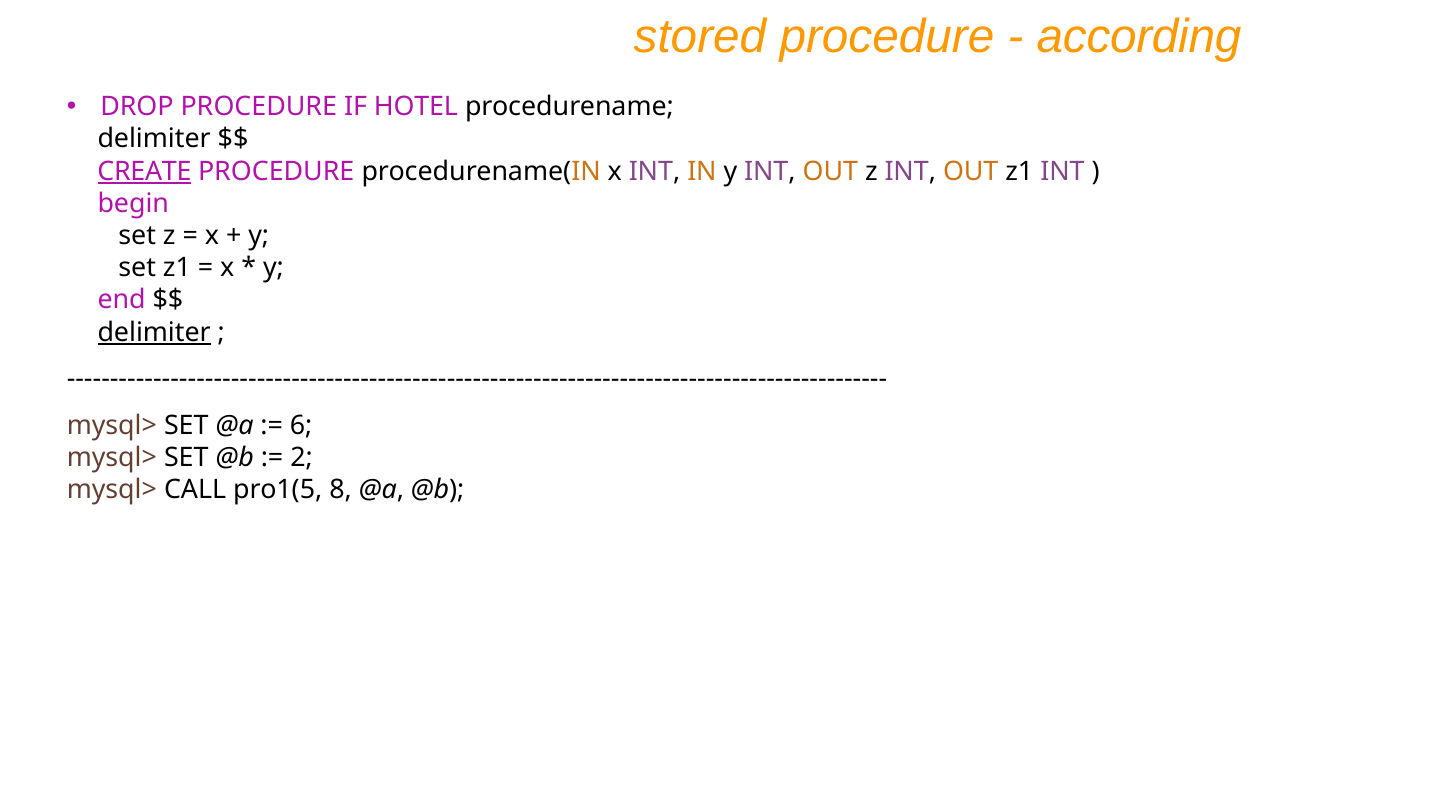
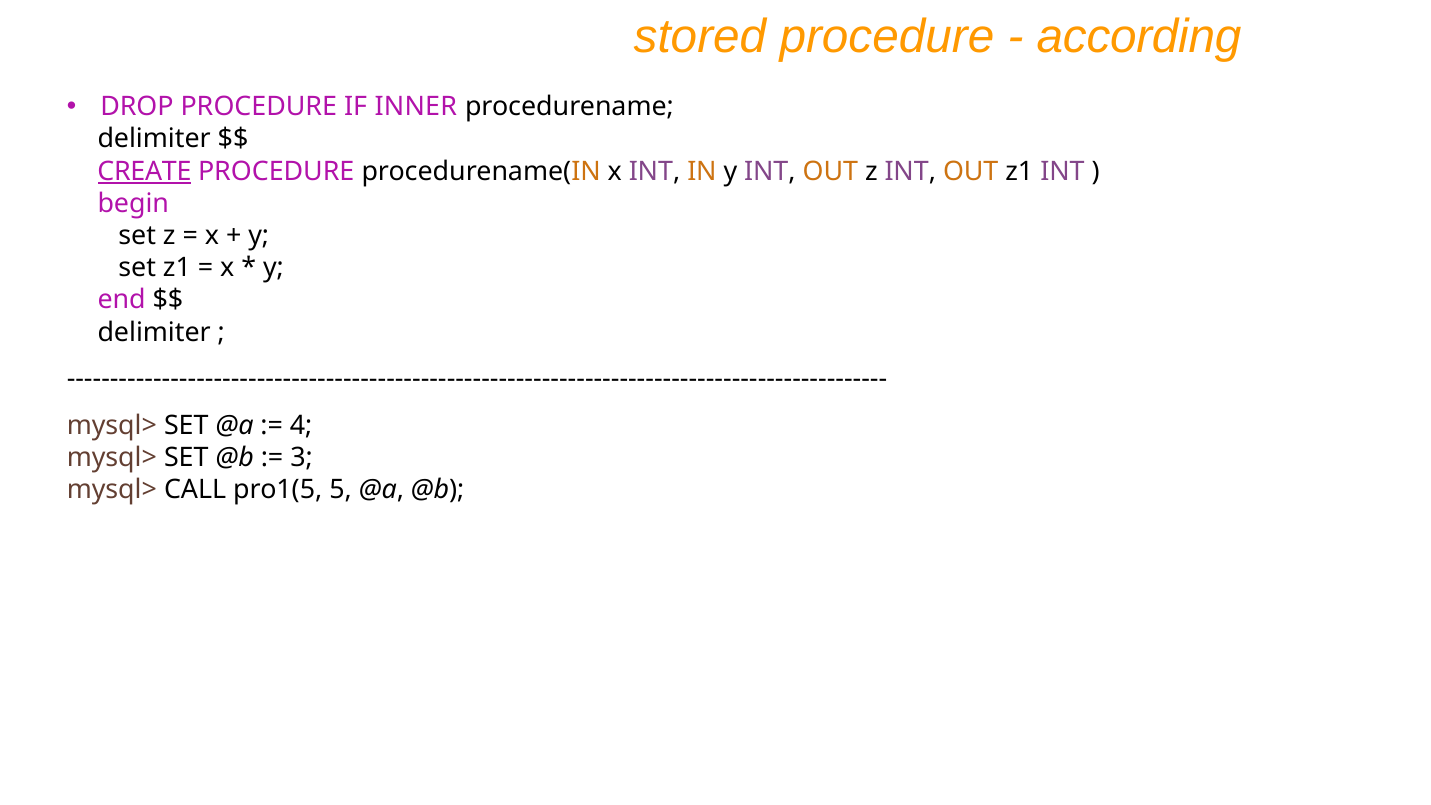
HOTEL: HOTEL -> INNER (416, 107)
delimiter underline: present -> none (154, 332)
6: 6 -> 4 (301, 425)
2: 2 -> 3 (302, 457)
8: 8 -> 5 (341, 490)
